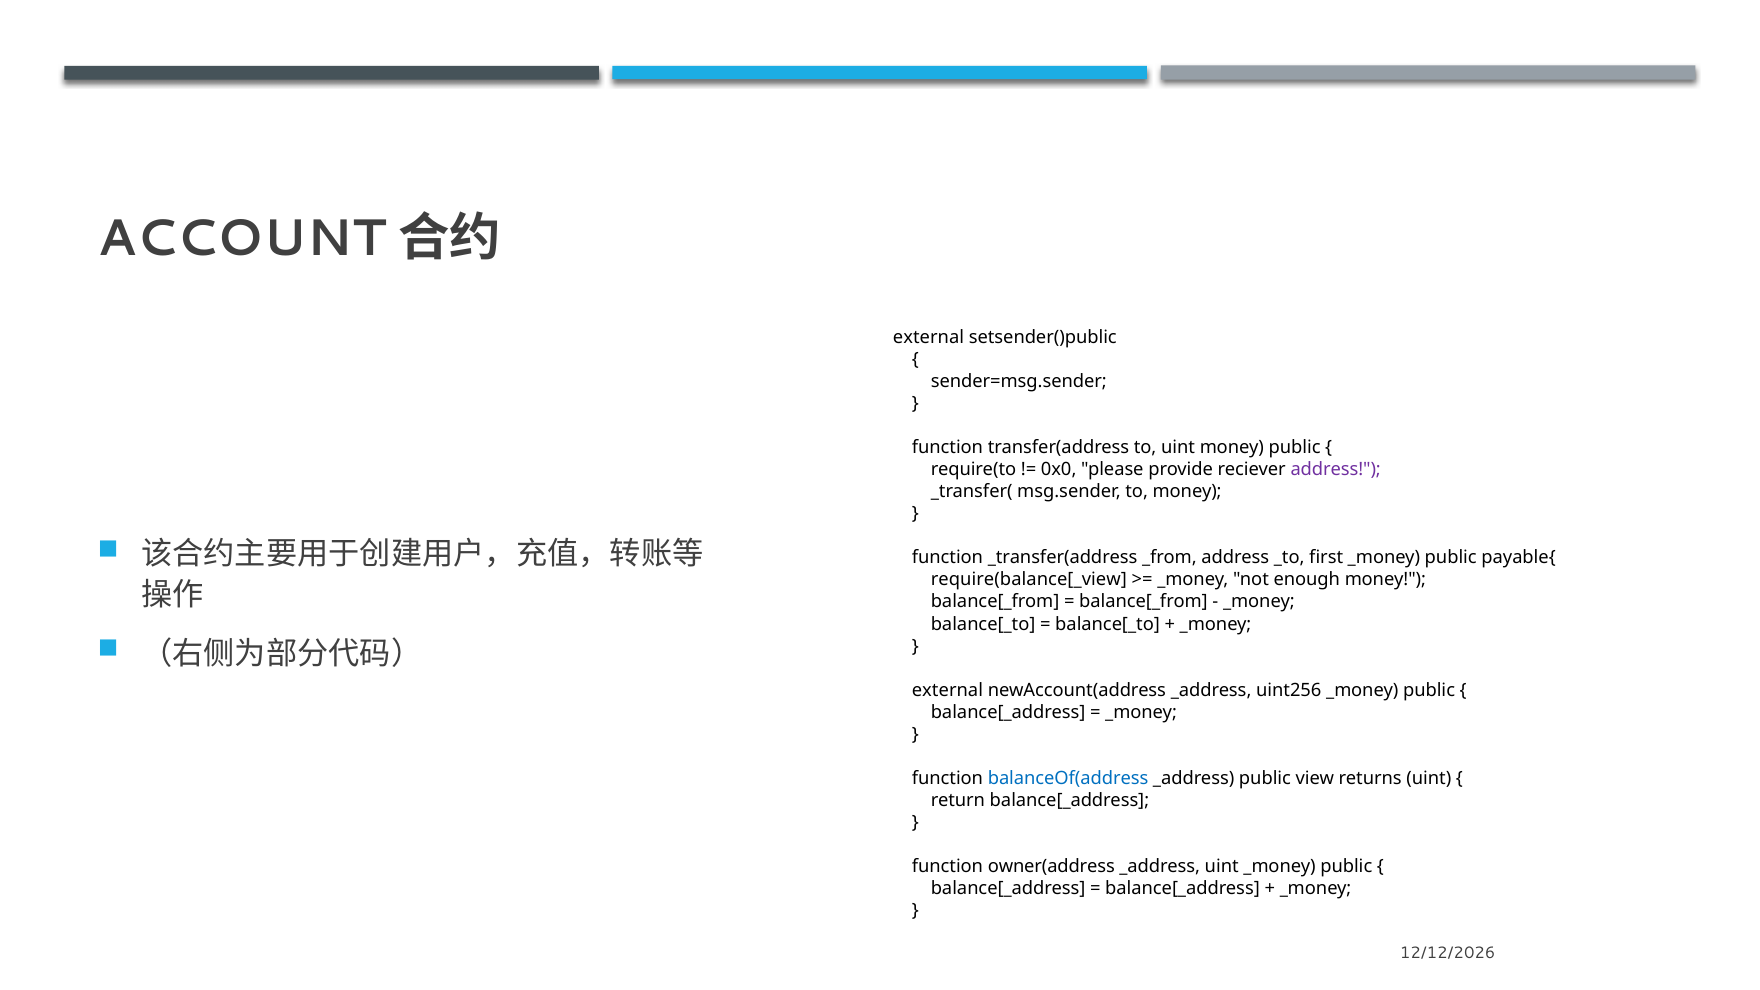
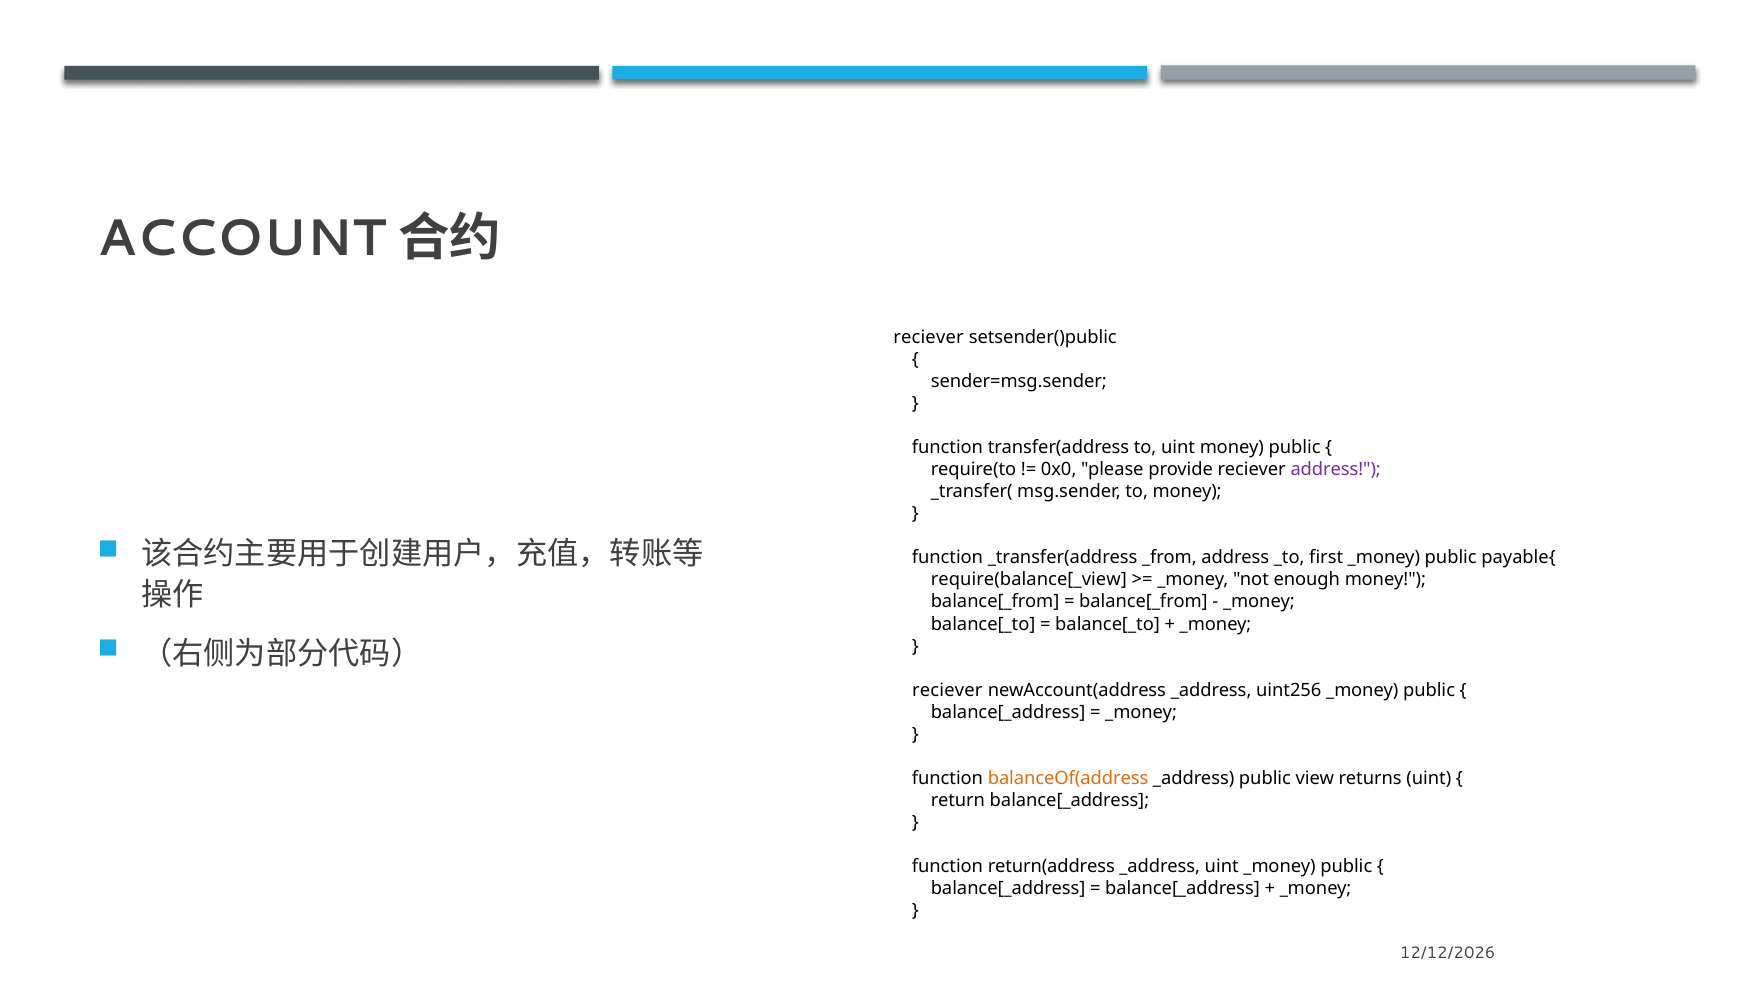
external: external -> reciever (928, 338)
external: external -> reciever (947, 690)
balanceOf(address colour: blue -> orange (1068, 778)
owner(address: owner(address -> return(address (1051, 866)
